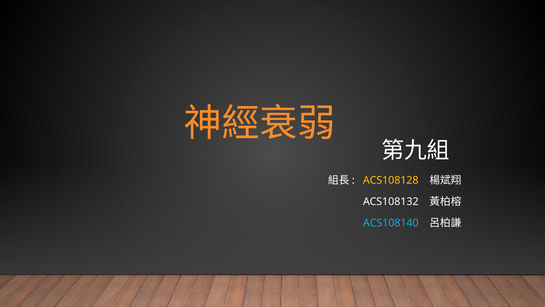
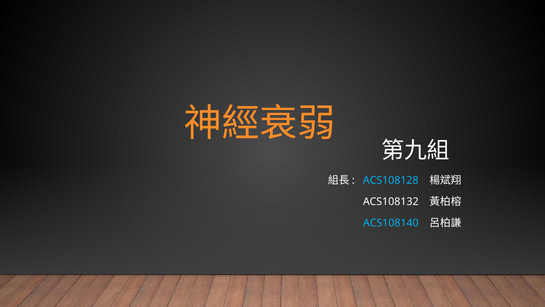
ACS108128 colour: yellow -> light blue (391, 180)
